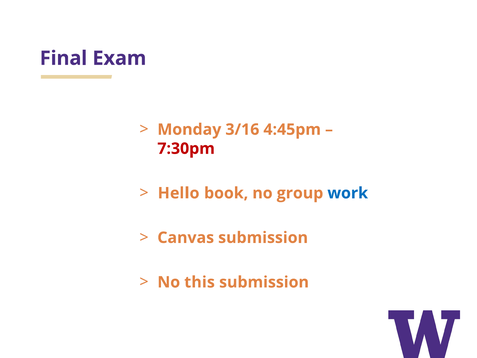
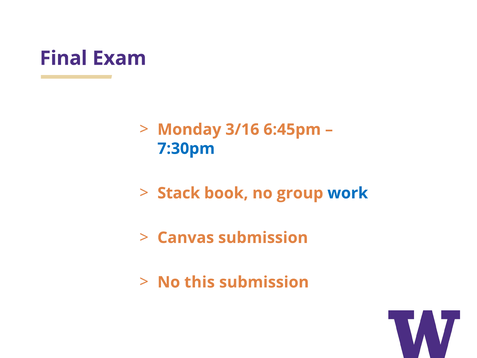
4:45pm: 4:45pm -> 6:45pm (292, 129)
7:30pm colour: red -> blue (186, 149)
Hello: Hello -> Stack (179, 193)
